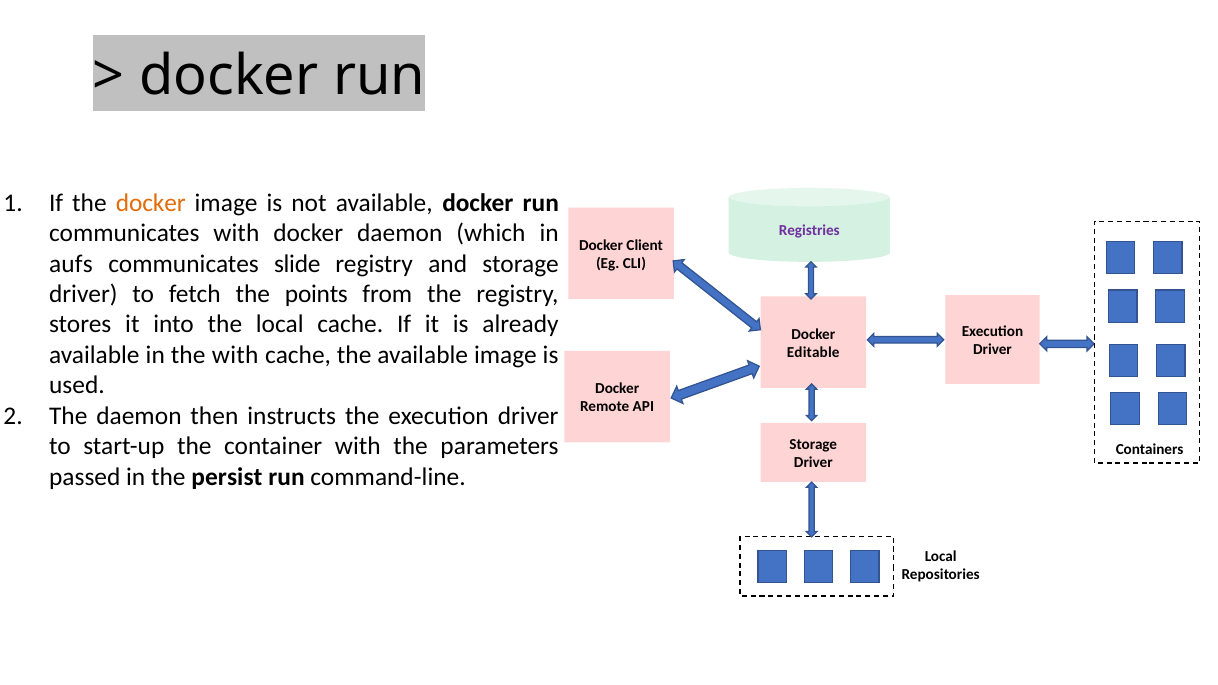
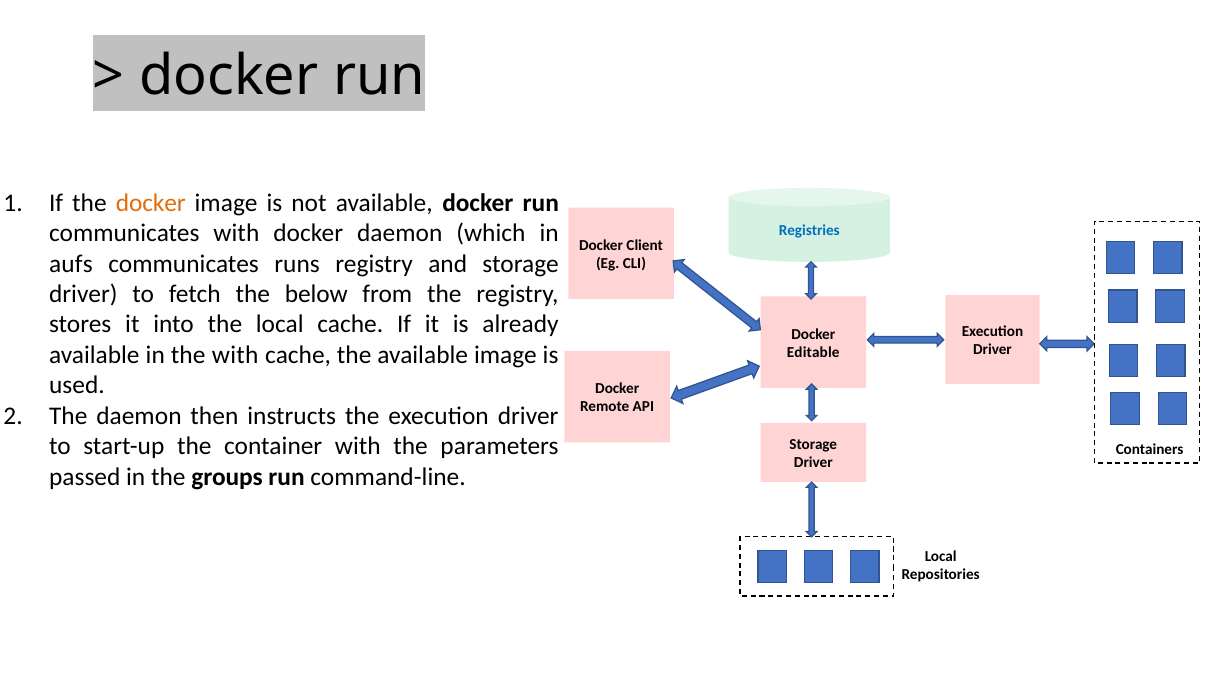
Registries colour: purple -> blue (809, 231)
slide: slide -> runs (297, 264)
points: points -> below (316, 294)
persist: persist -> groups (227, 477)
